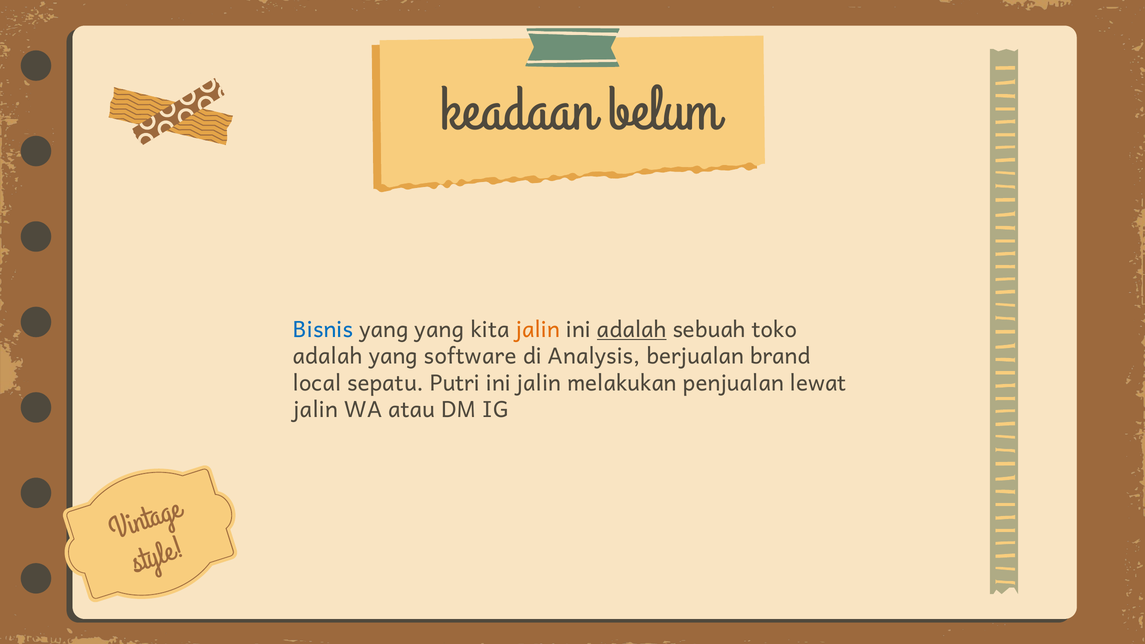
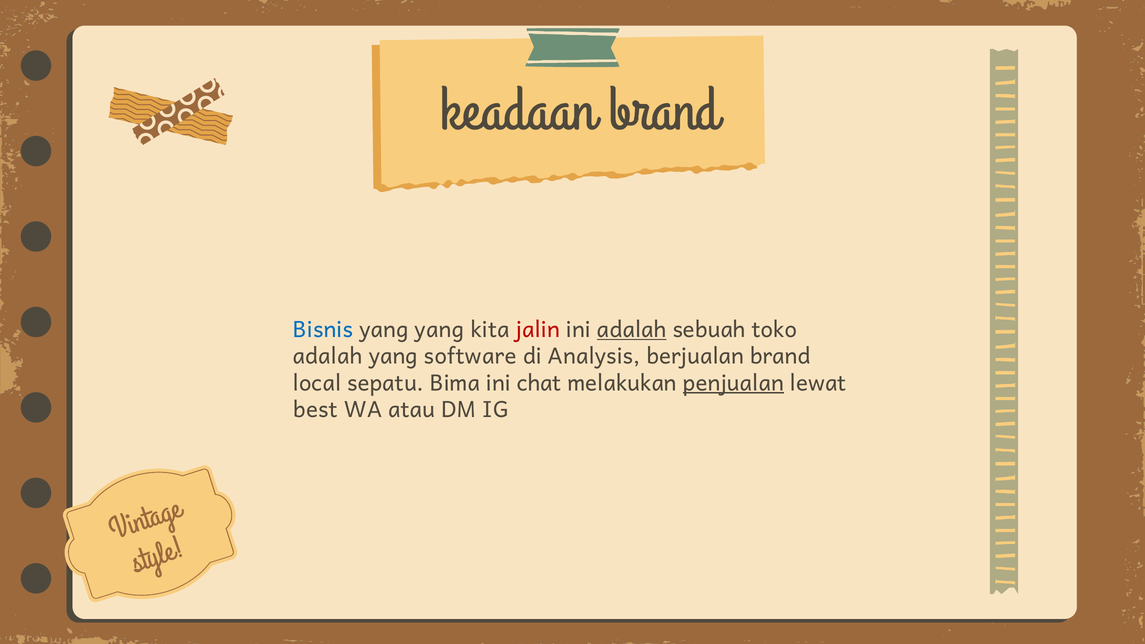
keadaan belum: belum -> brand (664, 107)
jalin colour: orange -> red (538, 330)
Putri: Putri -> Bima (455, 383)
ini jalin: jalin -> chat (539, 383)
penjualan underline: none -> present (733, 383)
jalin: jalin -> best (316, 410)
